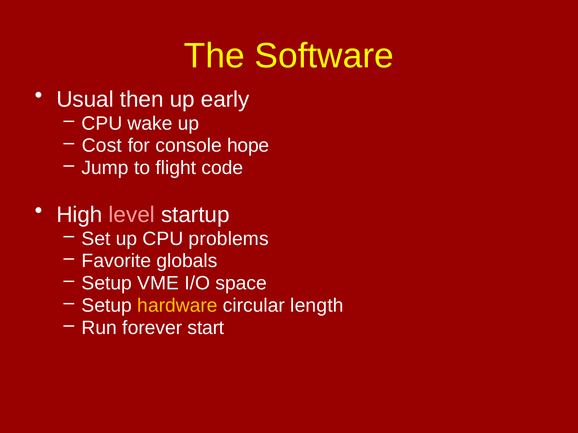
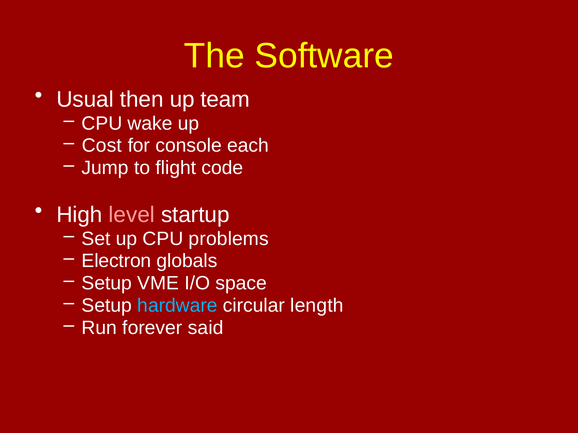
early: early -> team (225, 99)
hope: hope -> each (248, 146)
Favorite: Favorite -> Electron (116, 261)
hardware colour: yellow -> light blue (177, 306)
start: start -> said (206, 328)
